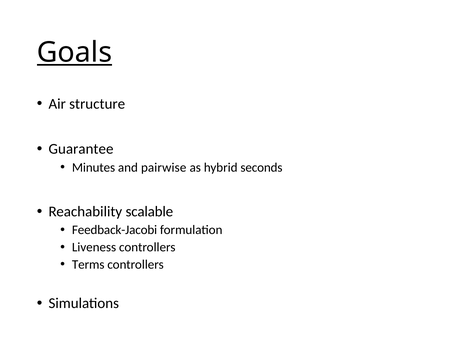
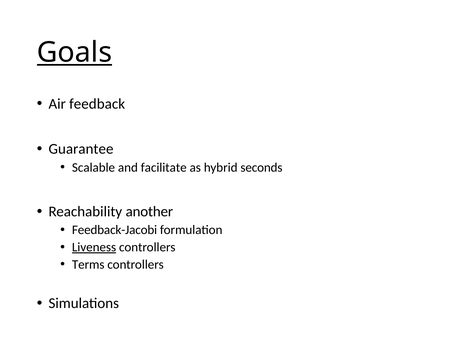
structure: structure -> feedback (97, 104)
Minutes: Minutes -> Scalable (93, 167)
pairwise: pairwise -> facilitate (164, 167)
scalable: scalable -> another (149, 212)
Liveness underline: none -> present (94, 247)
